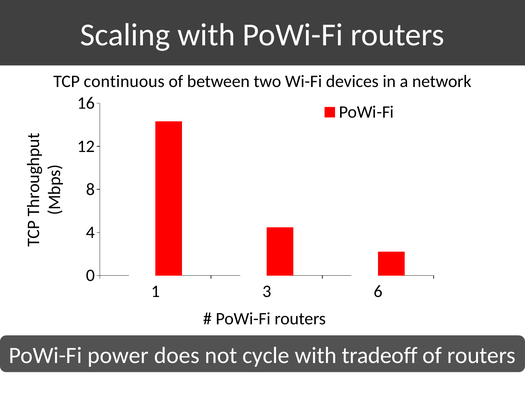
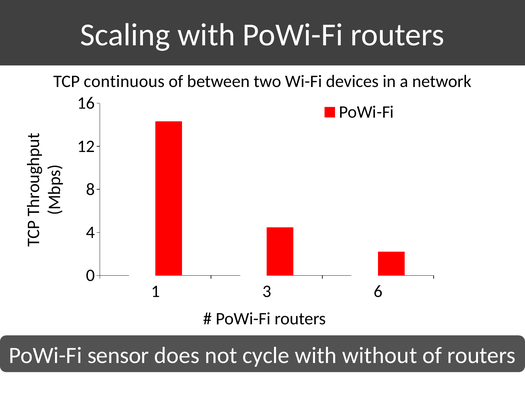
power: power -> sensor (118, 356)
tradeoff: tradeoff -> without (380, 356)
